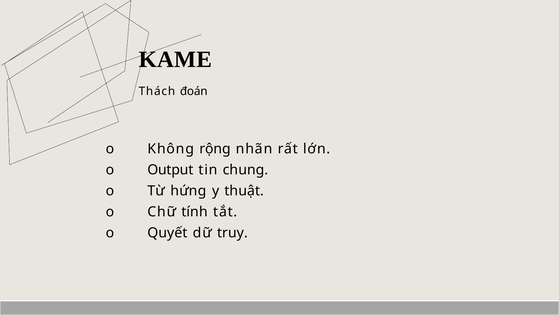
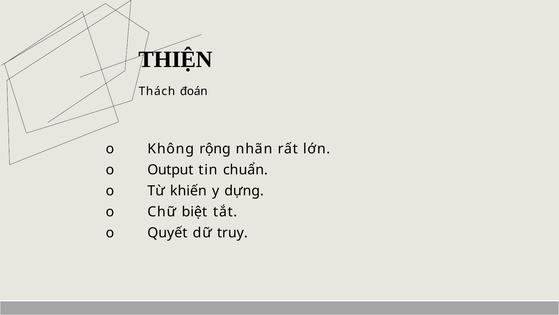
KAME: KAME -> THIỆN (176, 59)
chung: chung -> chuẩn (246, 170)
hứng: hứng -> khiến (188, 191)
thuật: thuật -> dựng (244, 191)
tính: tính -> biệt (195, 212)
